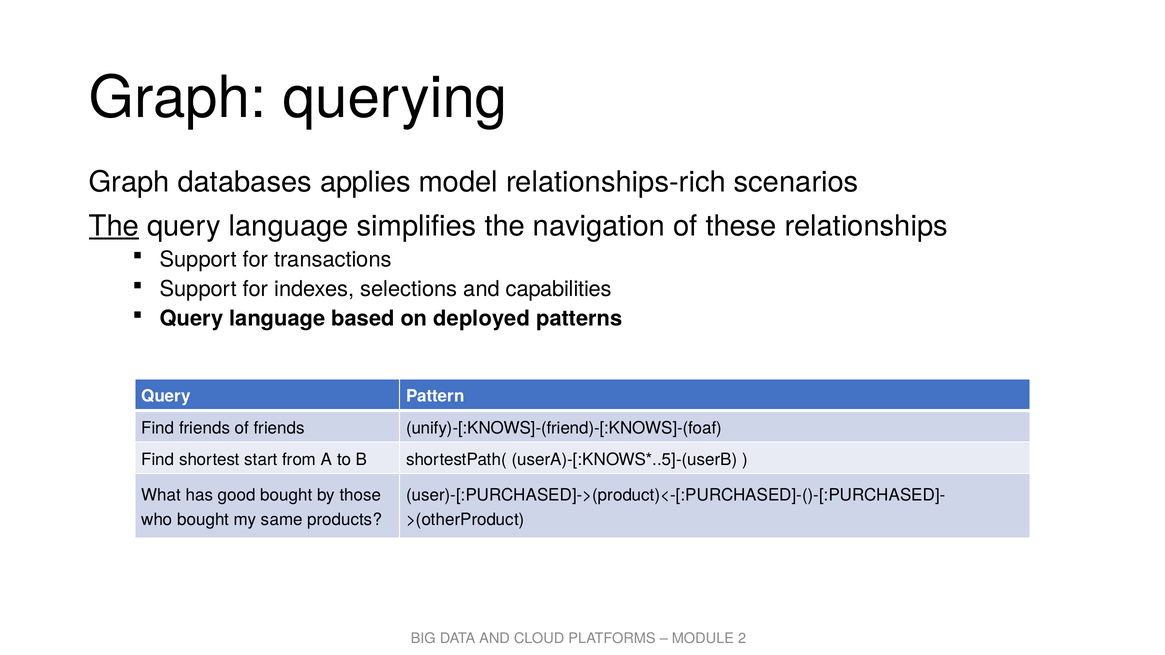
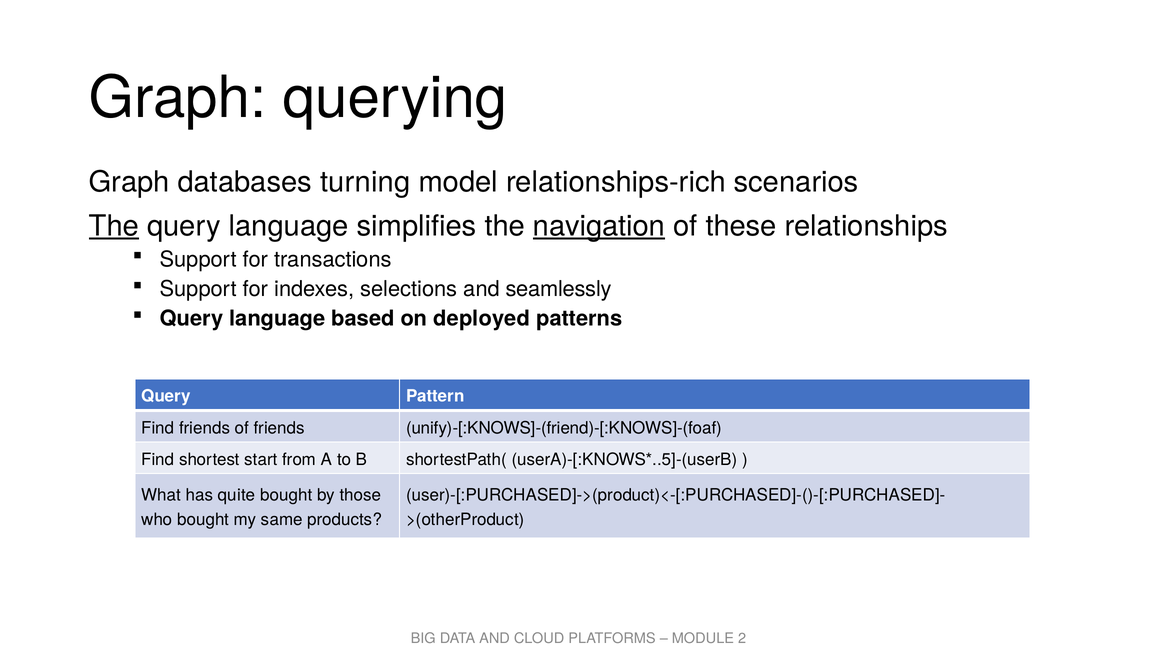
applies: applies -> turning (365, 182)
navigation underline: none -> present (599, 226)
capabilities: capabilities -> seamlessly (559, 289)
good: good -> quite (237, 496)
